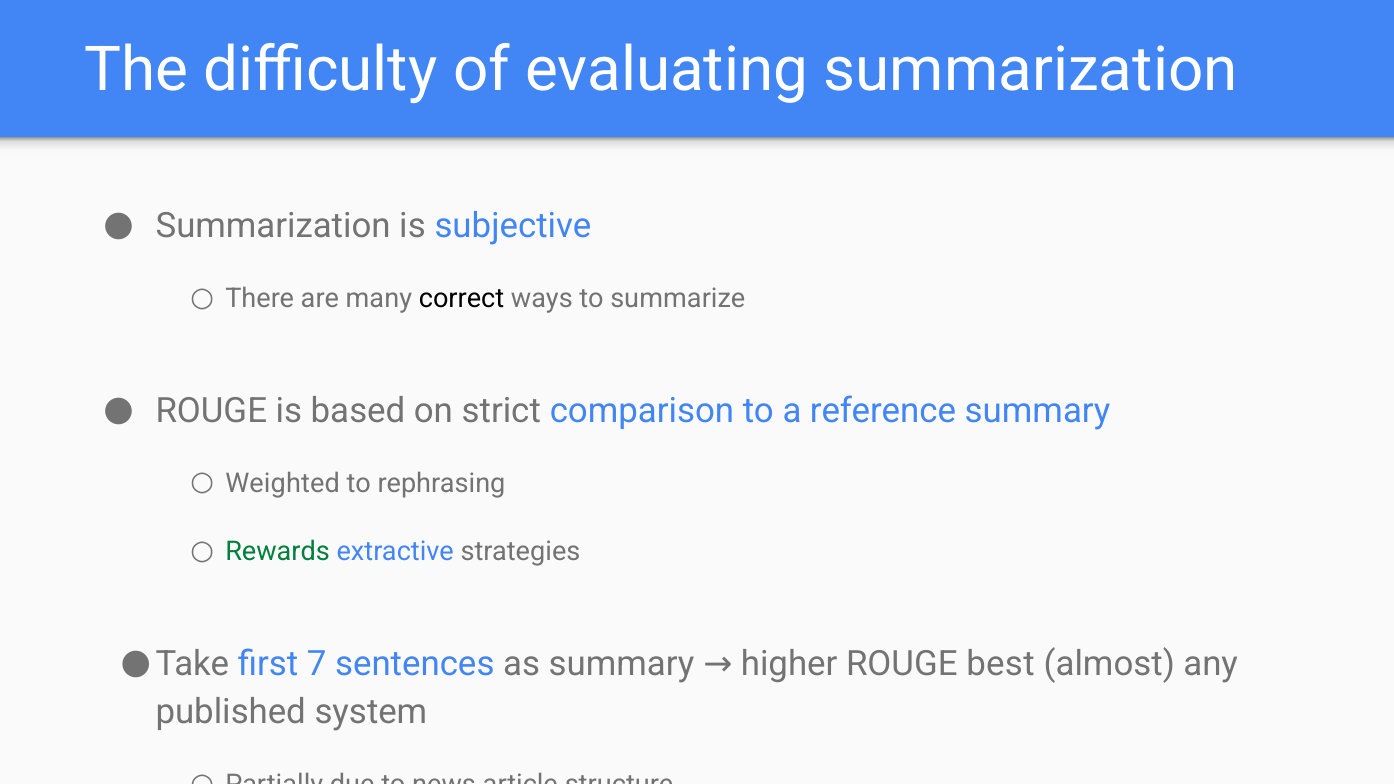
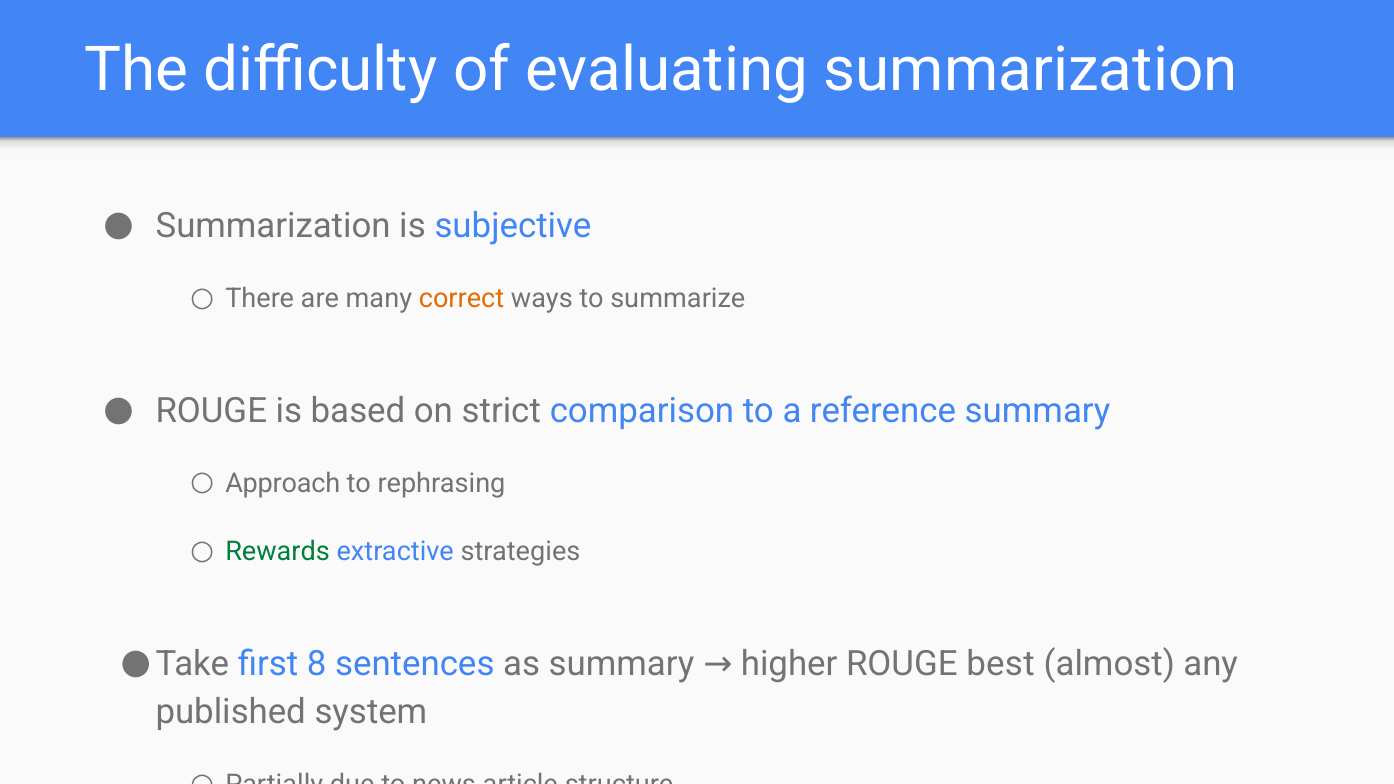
correct colour: black -> orange (462, 299)
Weighted: Weighted -> Approach (283, 484)
7: 7 -> 8 (317, 664)
